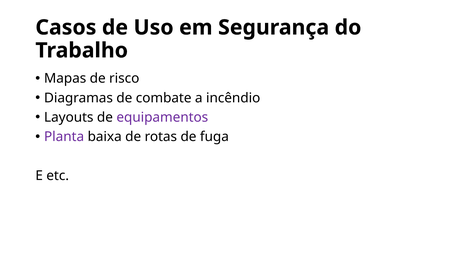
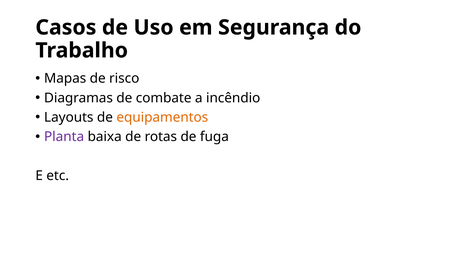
equipamentos colour: purple -> orange (162, 117)
